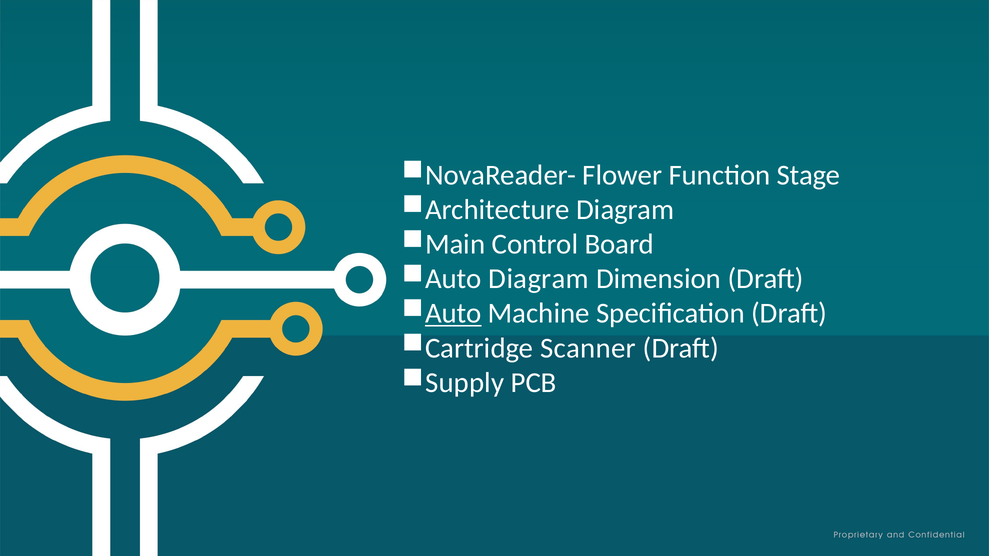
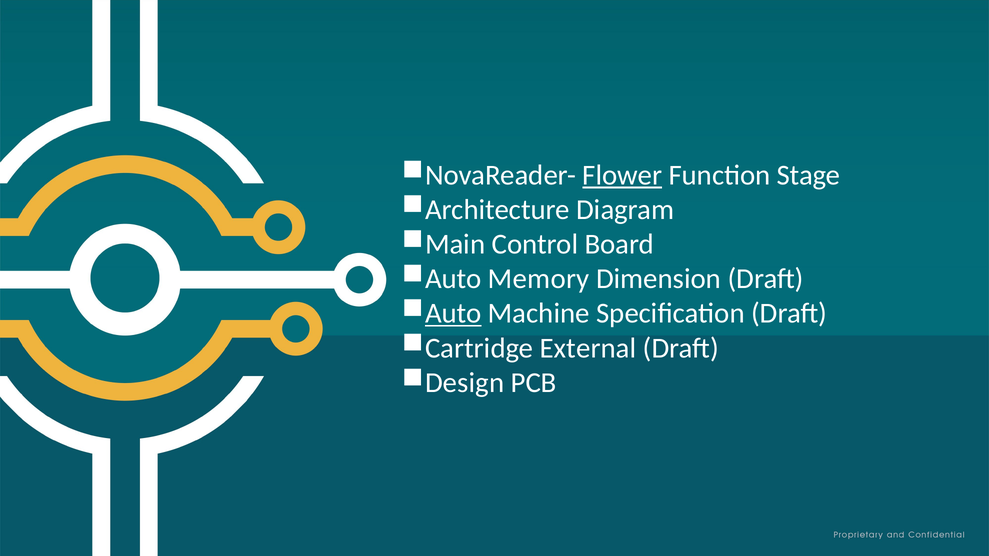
Flower underline: none -> present (622, 175)
Auto Diagram: Diagram -> Memory (539, 279)
Scanner: Scanner -> External (588, 348)
Supply: Supply -> Design (465, 383)
